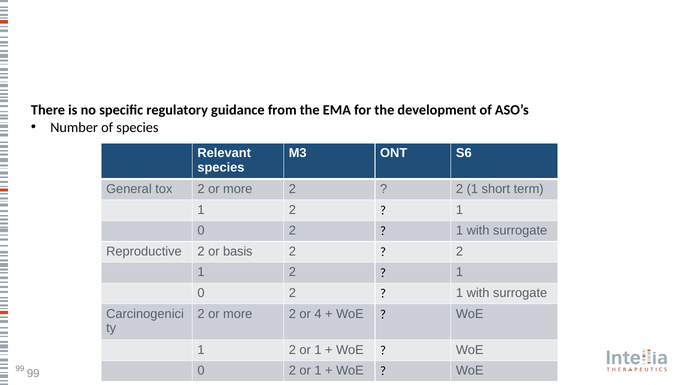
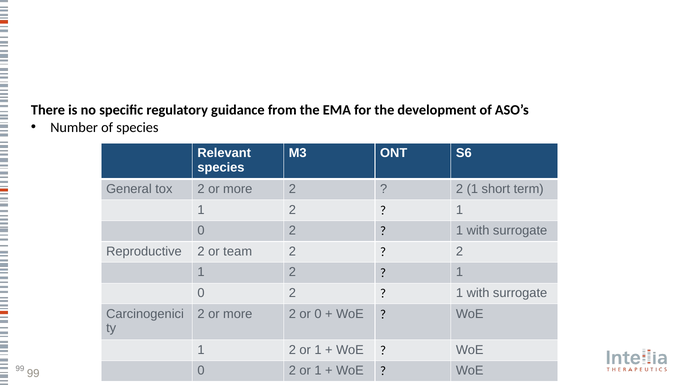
basis: basis -> team (238, 252)
or 4: 4 -> 0 (318, 314)
